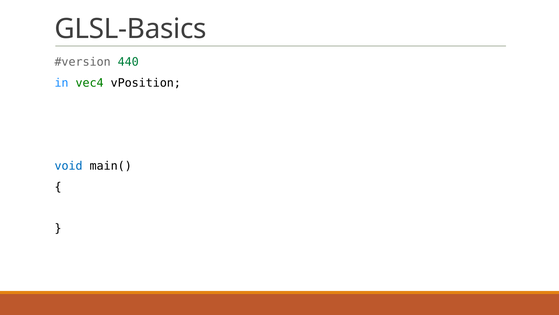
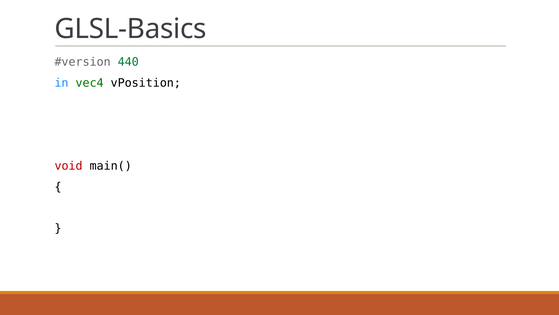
void colour: blue -> red (69, 166)
